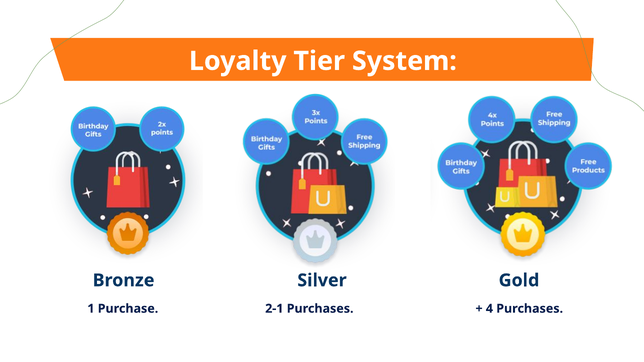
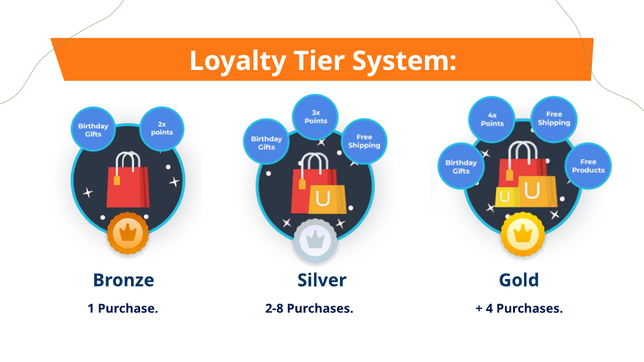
2-1: 2-1 -> 2-8 (274, 309)
